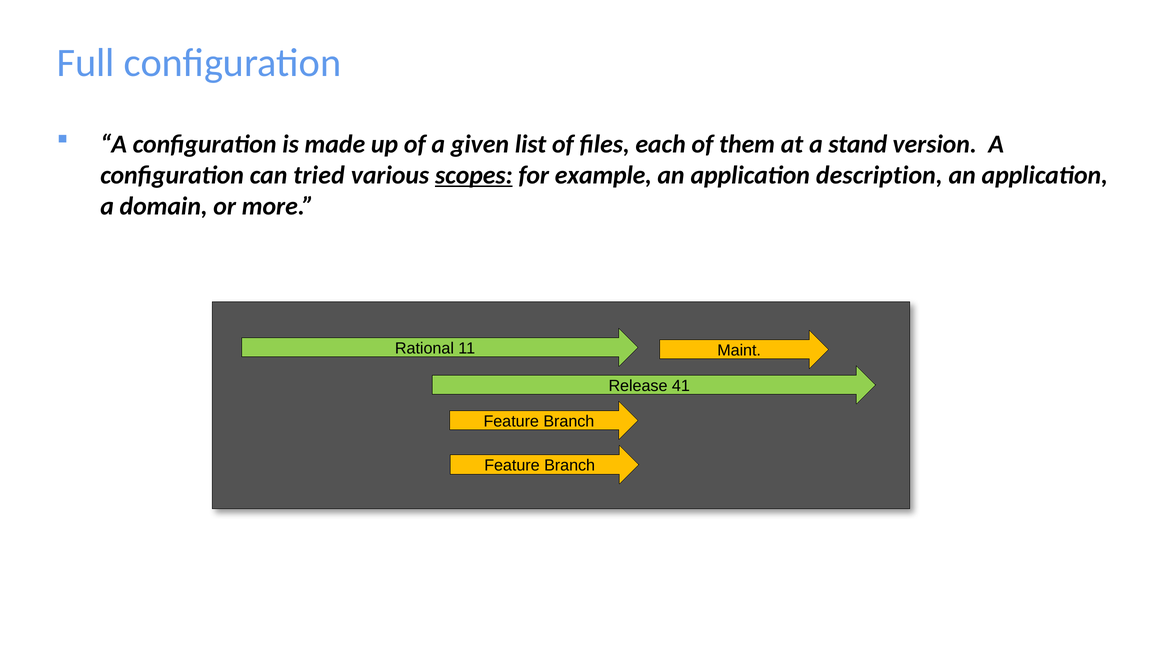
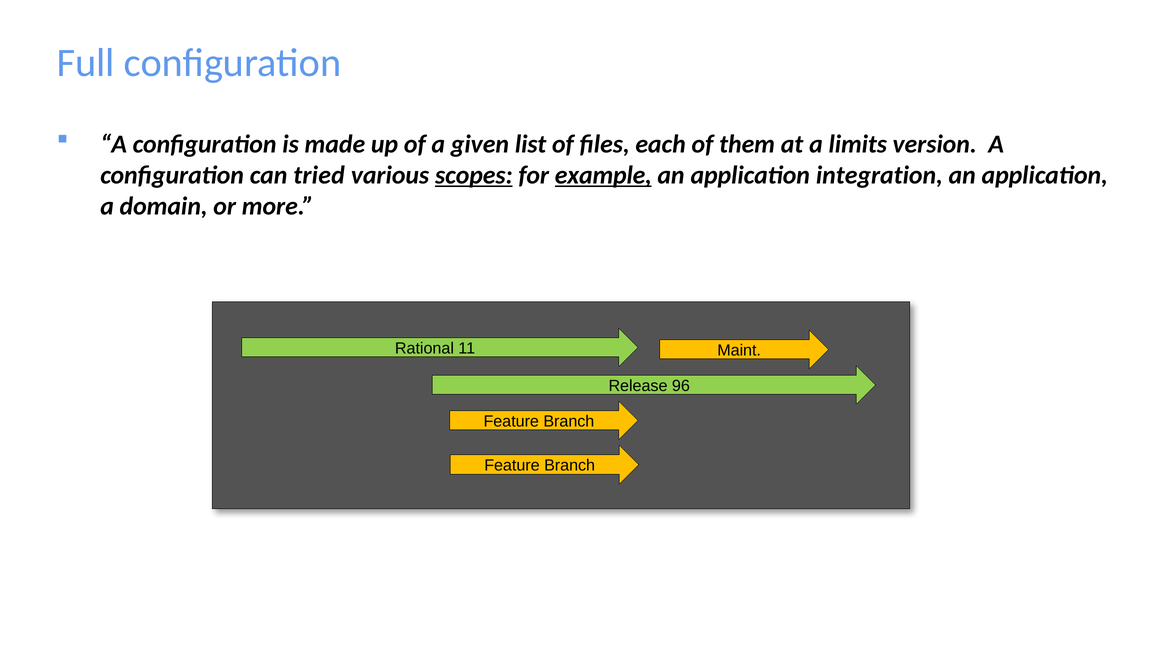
stand: stand -> limits (858, 144)
example underline: none -> present (603, 175)
description: description -> integration (879, 175)
41: 41 -> 96 (681, 386)
